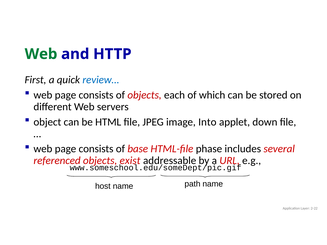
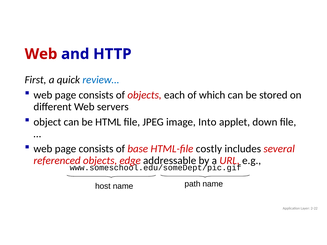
Web colour: green -> red (41, 54)
phase: phase -> costly (209, 149)
exist: exist -> edge (130, 161)
